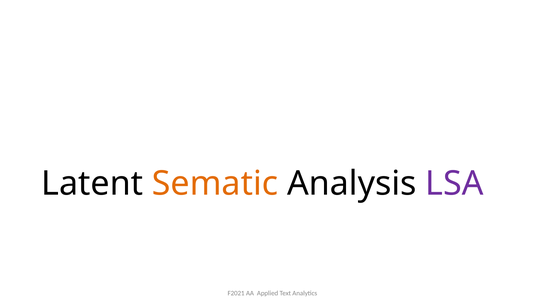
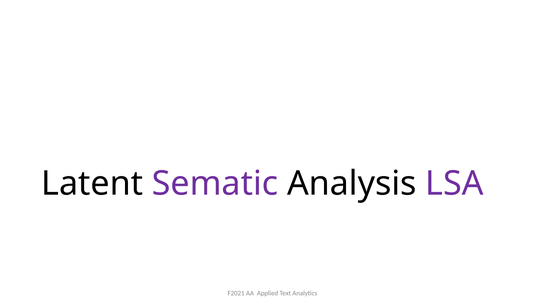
Sematic colour: orange -> purple (215, 183)
